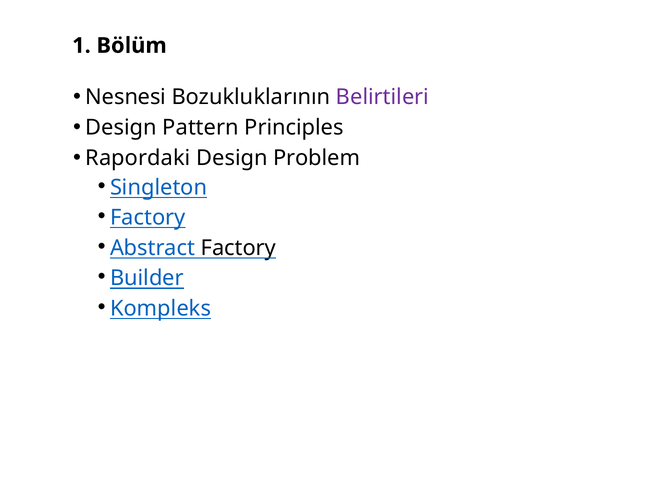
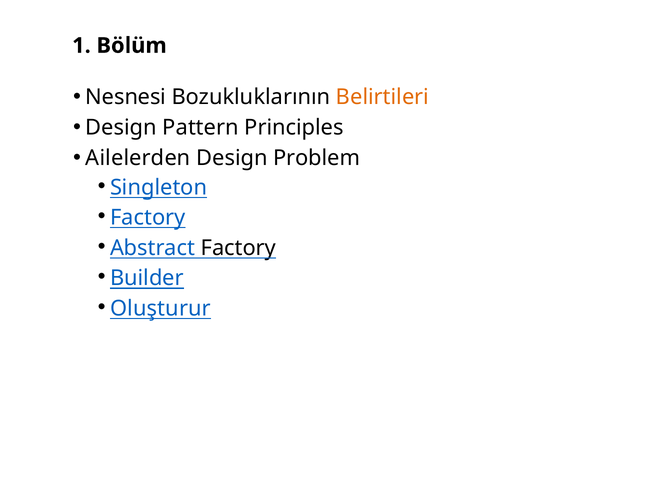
Belirtileri colour: purple -> orange (383, 97)
Rapordaki: Rapordaki -> Ailelerden (138, 158)
Kompleks: Kompleks -> Oluşturur (161, 309)
